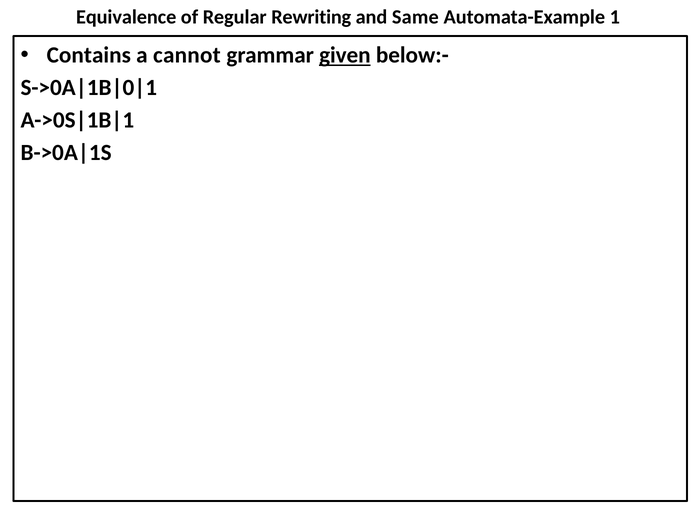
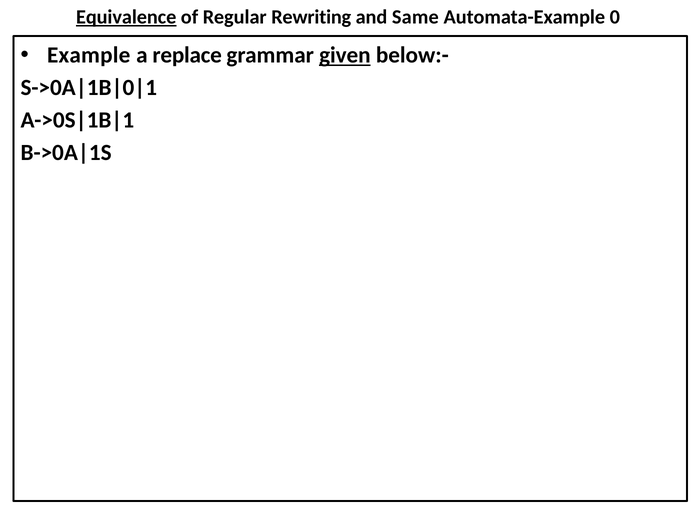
Equivalence underline: none -> present (126, 17)
1: 1 -> 0 (615, 17)
Contains: Contains -> Example (89, 55)
cannot: cannot -> replace (187, 55)
